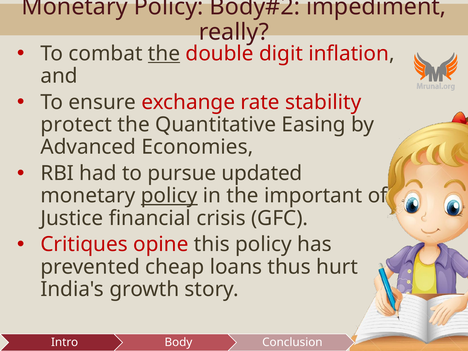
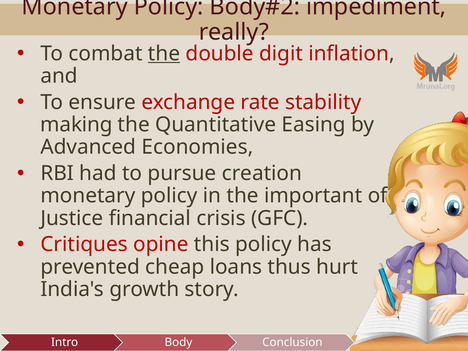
protect: protect -> making (76, 125)
updated: updated -> creation (262, 173)
policy underline: present -> none (169, 196)
